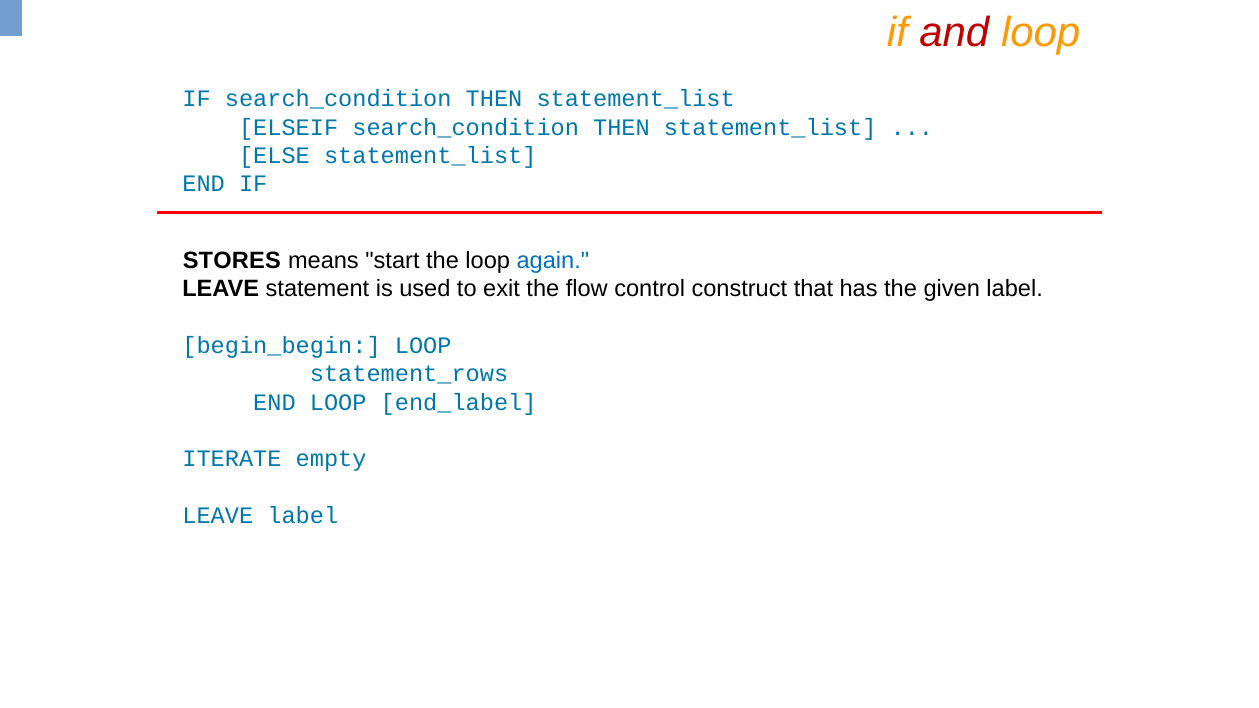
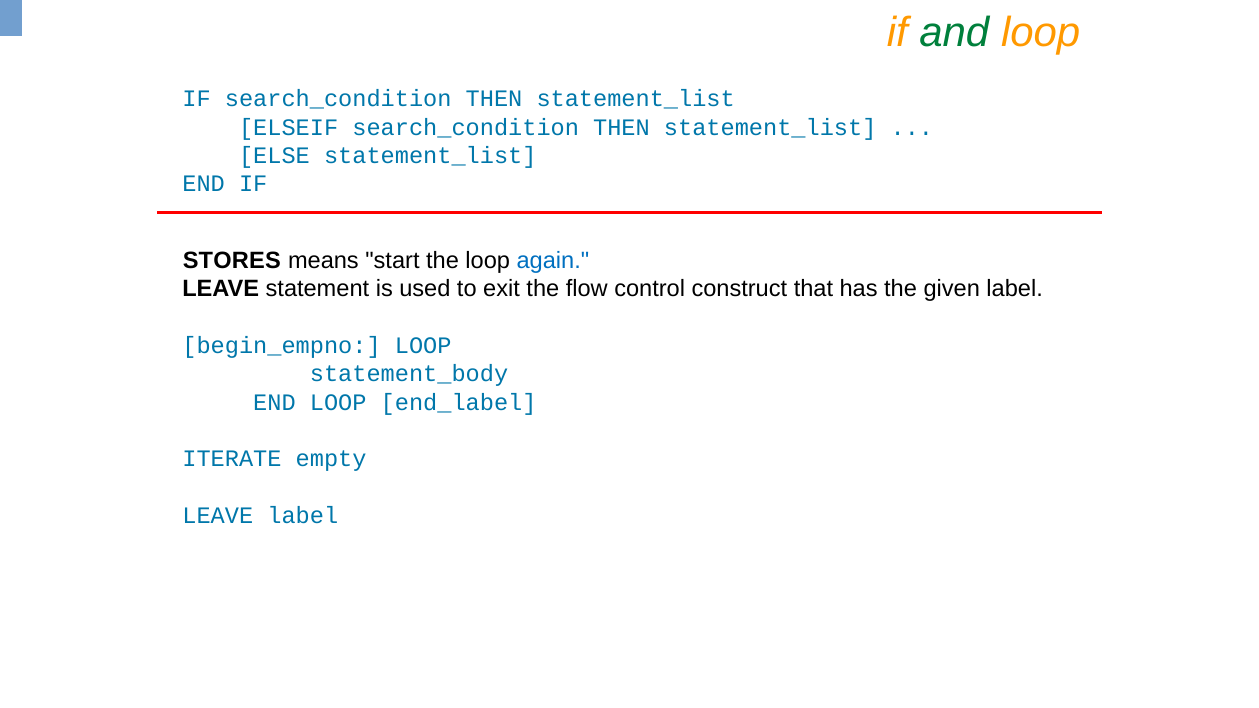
and colour: red -> green (954, 33)
begin_begin: begin_begin -> begin_empno (282, 346)
statement_rows: statement_rows -> statement_body (409, 374)
